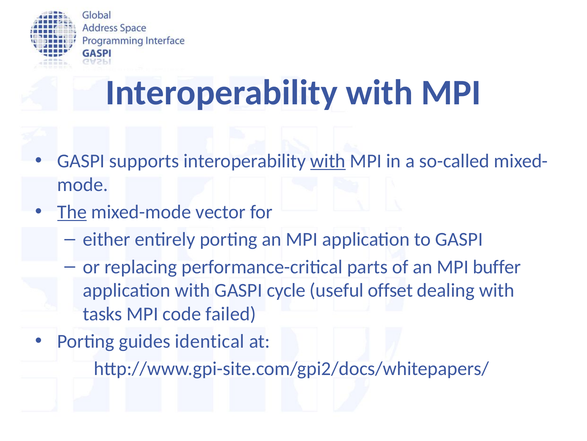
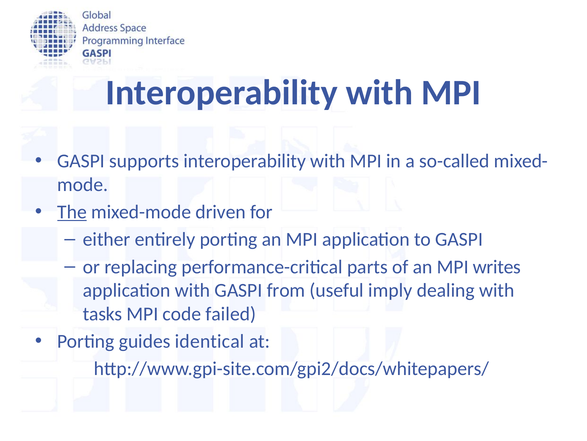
with underline: present -> none (328, 161)
vector: vector -> driven (221, 212)
buffer: buffer -> writes (497, 266)
cycle: cycle -> from (286, 290)
offset: offset -> imply (390, 290)
